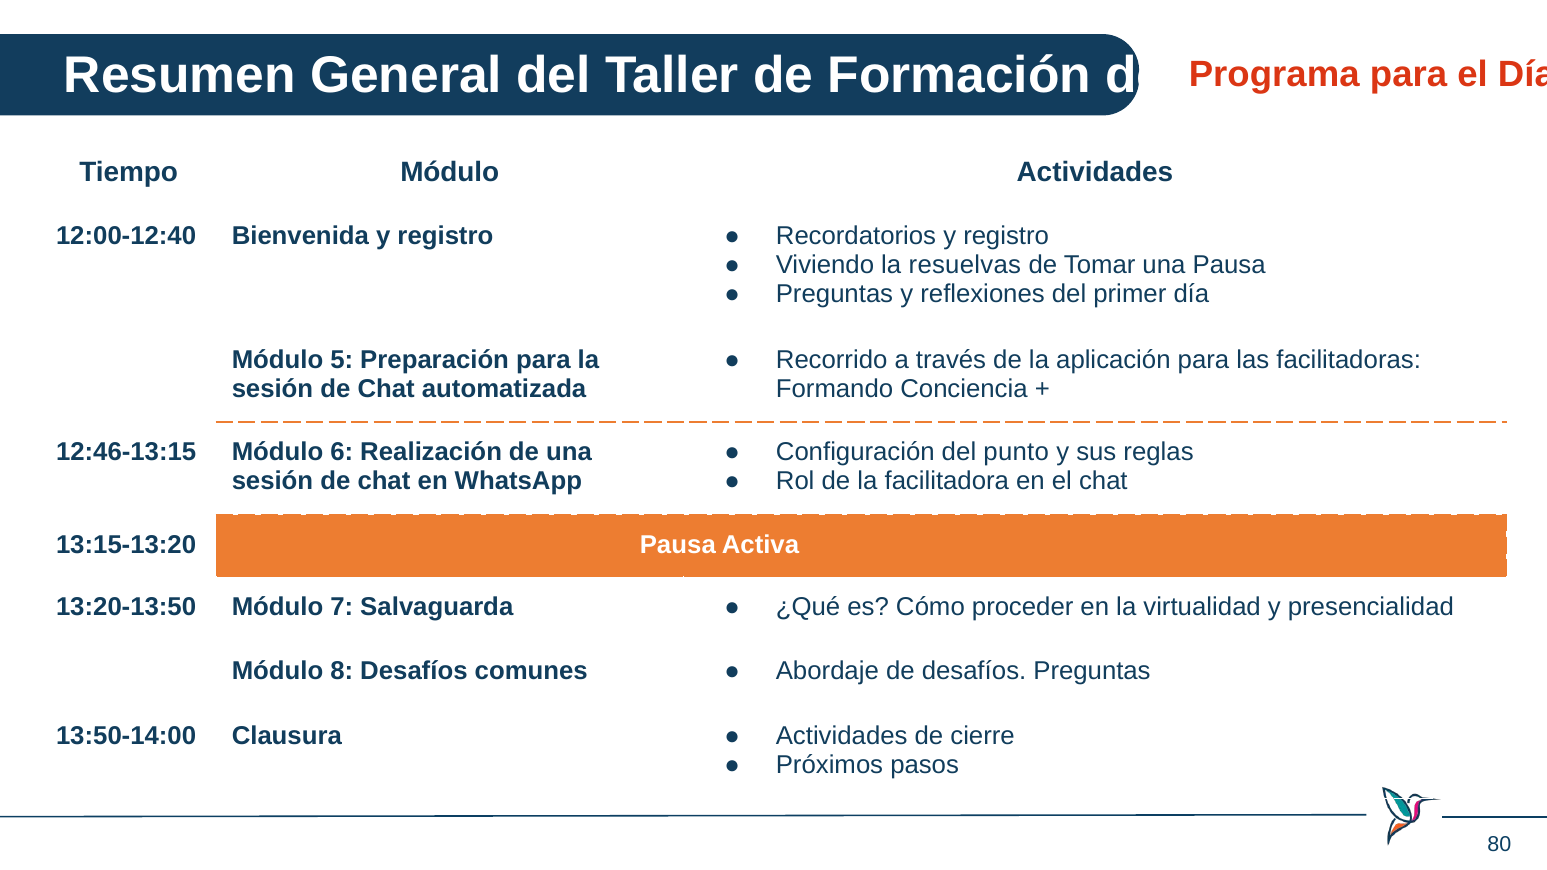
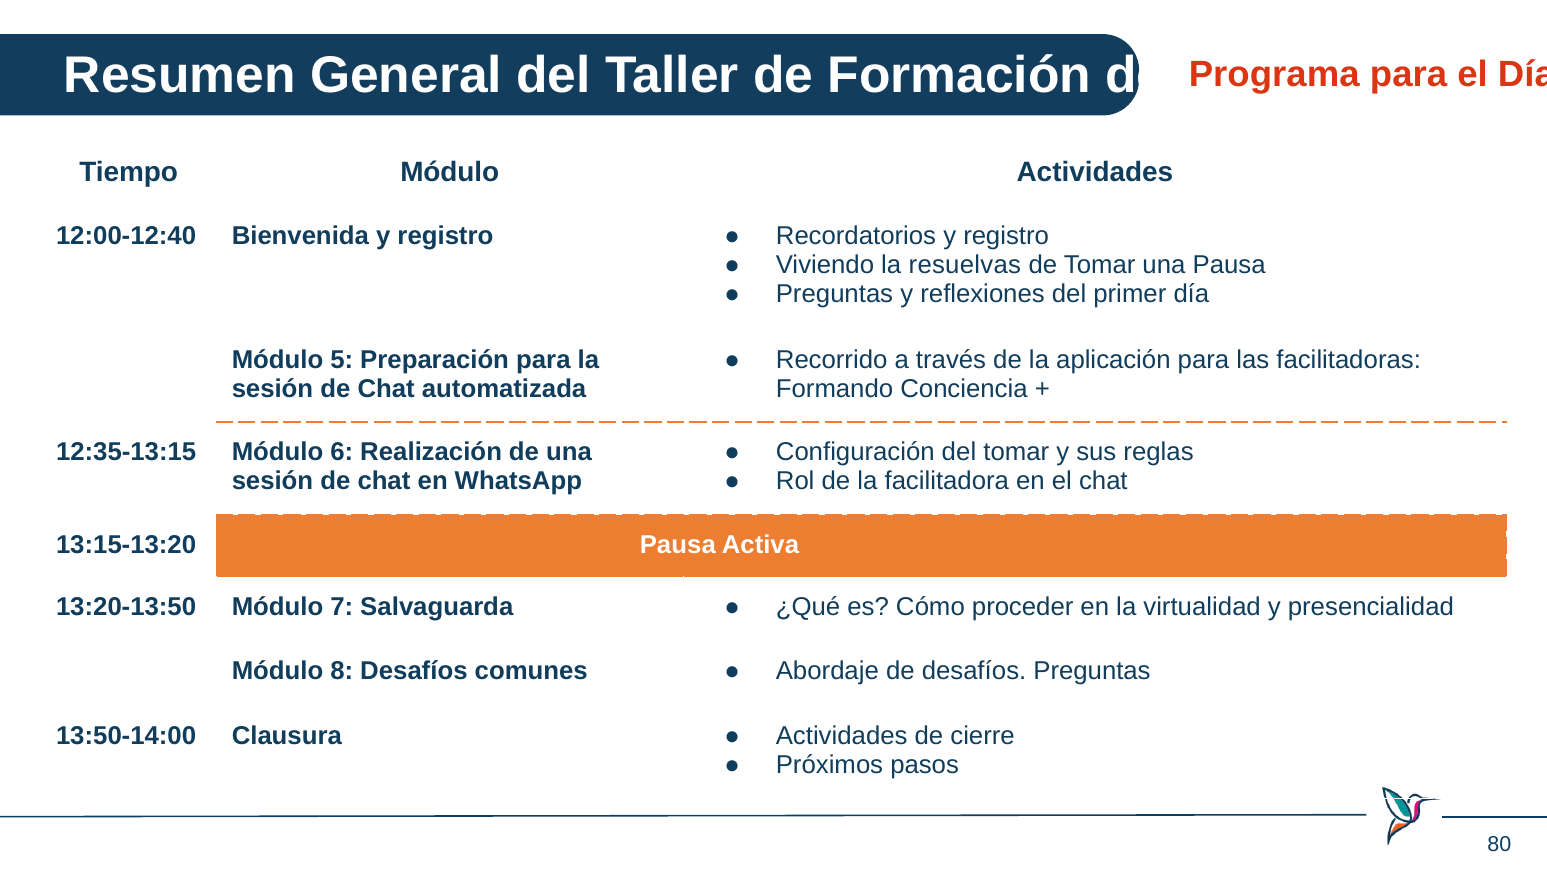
12:46-13:15: 12:46-13:15 -> 12:35-13:15 (126, 453)
del punto: punto -> tomar (1016, 453)
